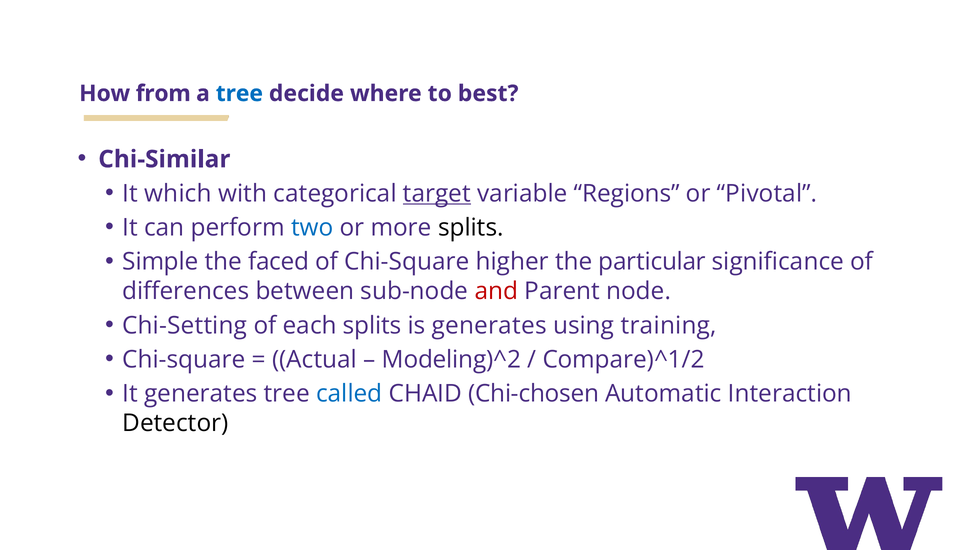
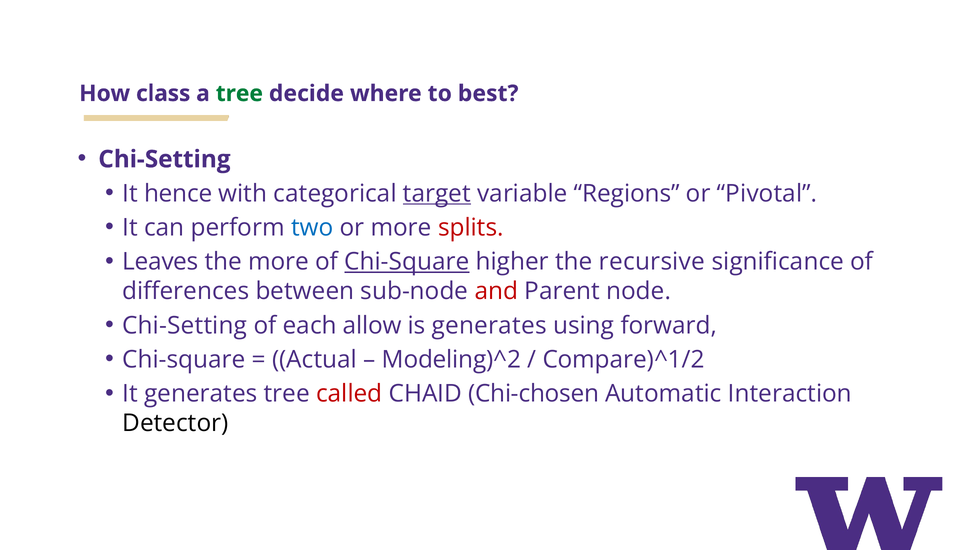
from: from -> class (163, 93)
tree colour: blue -> green (239, 93)
Chi-Similar: Chi-Similar -> Chi-Setting (164, 159)
which: which -> hence (178, 193)
splits colour: black -> red (471, 228)
Simple: Simple -> Leaves (160, 262)
the faced: faced -> more (279, 262)
Chi-Square underline: none -> present (407, 262)
particular: particular -> recursive (652, 262)
each splits: splits -> allow (372, 325)
training: training -> forward (669, 325)
called colour: blue -> red (349, 394)
